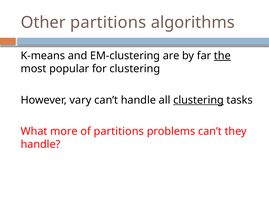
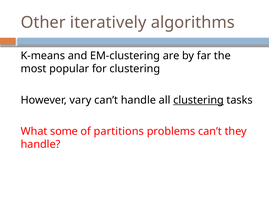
Other partitions: partitions -> iteratively (108, 22)
the underline: present -> none (222, 56)
more: more -> some (64, 131)
